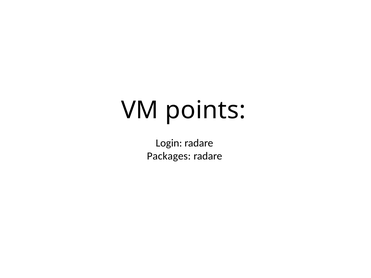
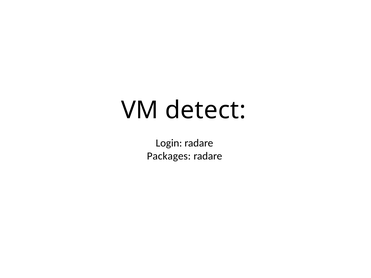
points: points -> detect (205, 110)
